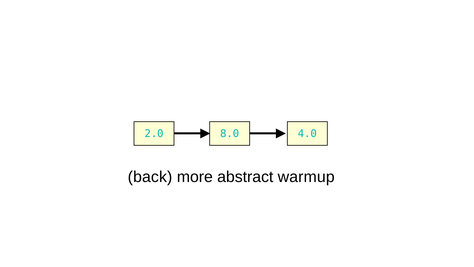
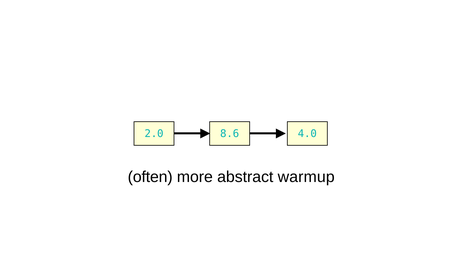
8.0: 8.0 -> 8.6 (230, 133)
back: back -> often (150, 177)
